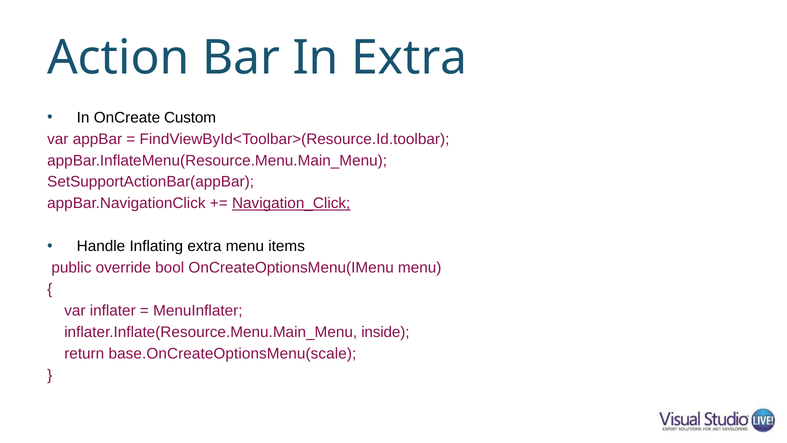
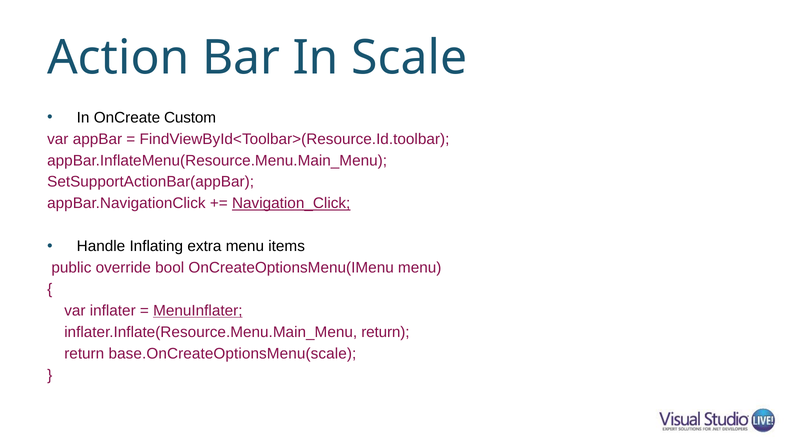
In Extra: Extra -> Scale (409, 58)
MenuInflater underline: none -> present (198, 310)
inflater.Inflate(Resource.Menu.Main_Menu inside: inside -> return (385, 332)
